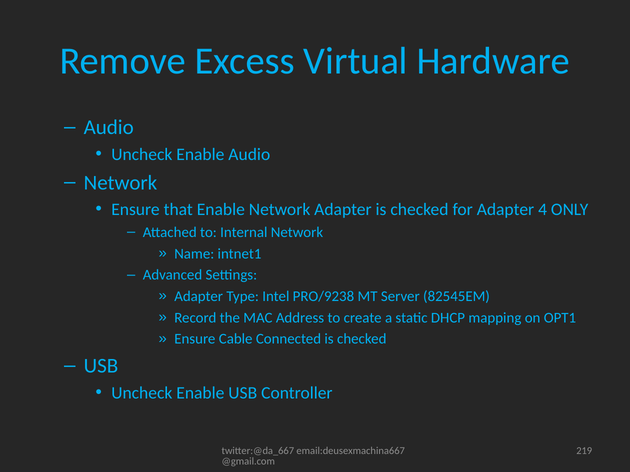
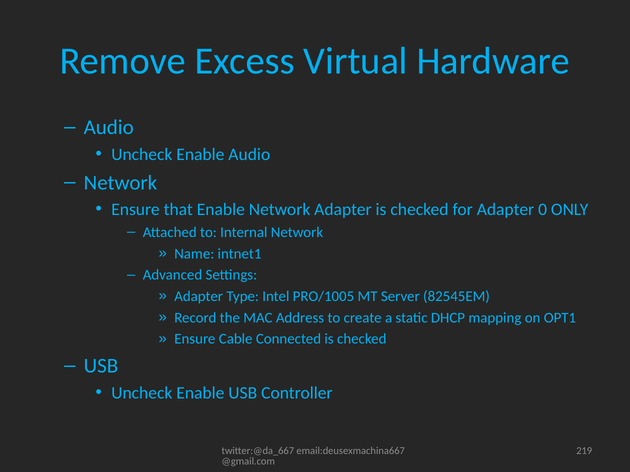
4: 4 -> 0 (543, 210)
PRO/9238: PRO/9238 -> PRO/1005 (323, 297)
